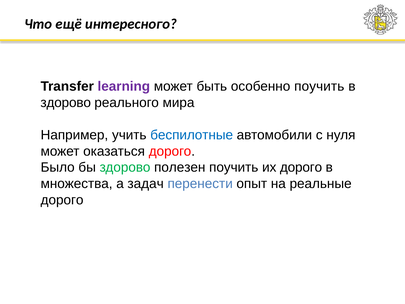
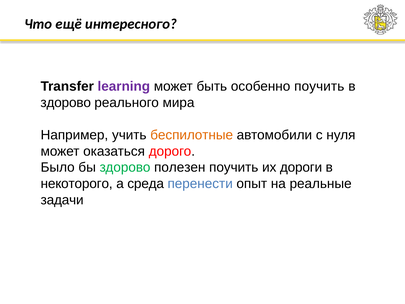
беспилотные colour: blue -> orange (192, 135)
их дорого: дорого -> дороги (301, 167)
множества: множества -> некоторого (77, 184)
задач: задач -> среда (146, 184)
дорого: дорого -> задачи (62, 200)
